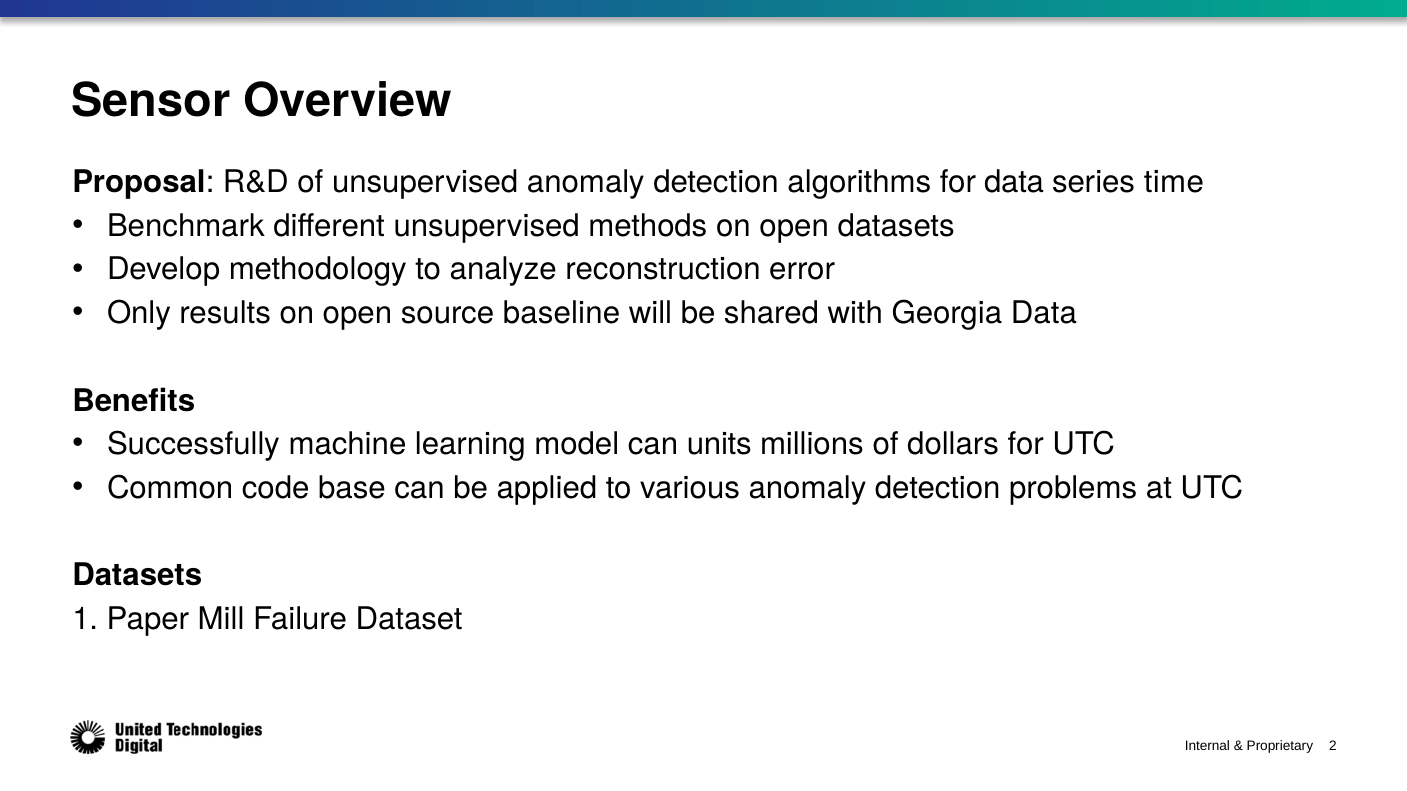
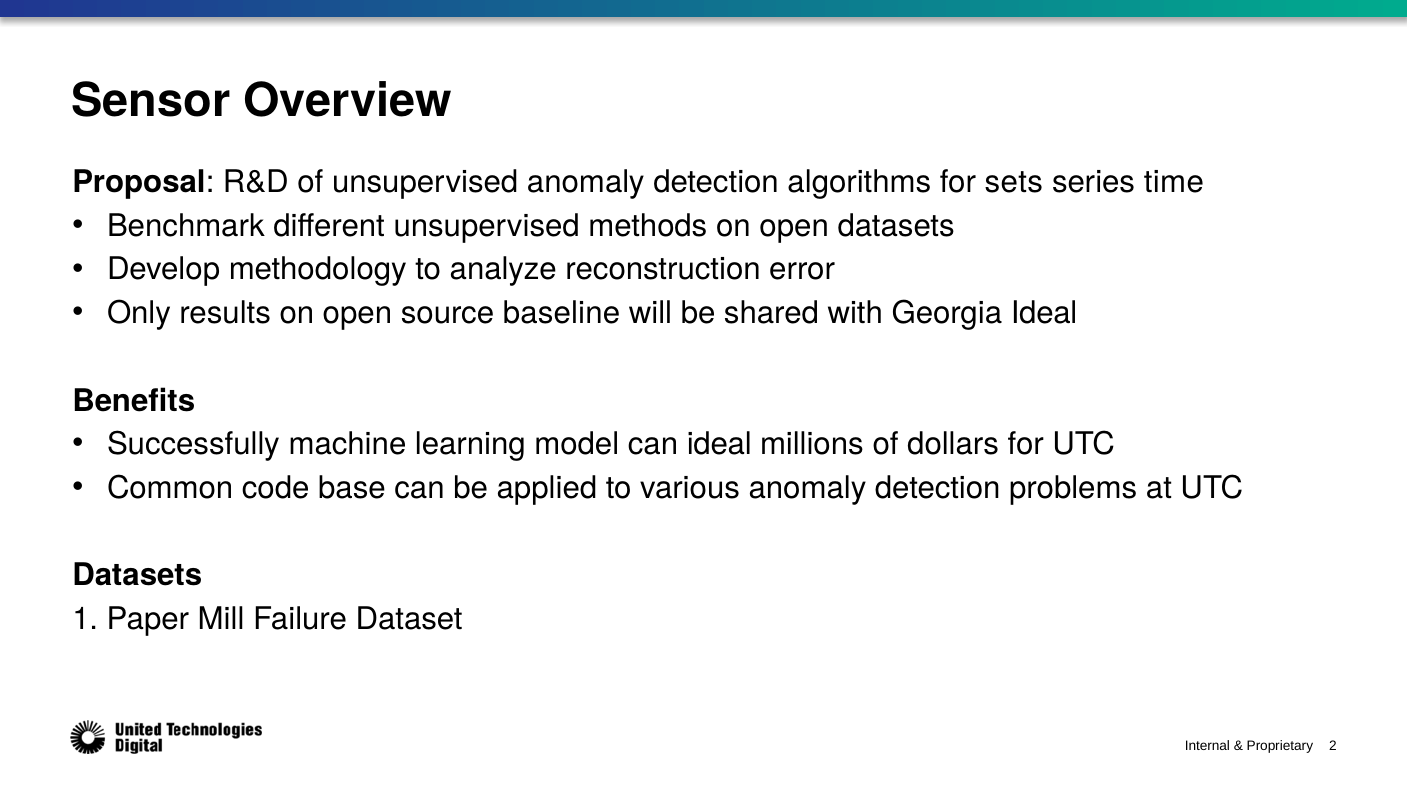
for data: data -> sets (1014, 182)
Georgia Data: Data -> Ideal (1044, 313)
can units: units -> ideal (719, 445)
